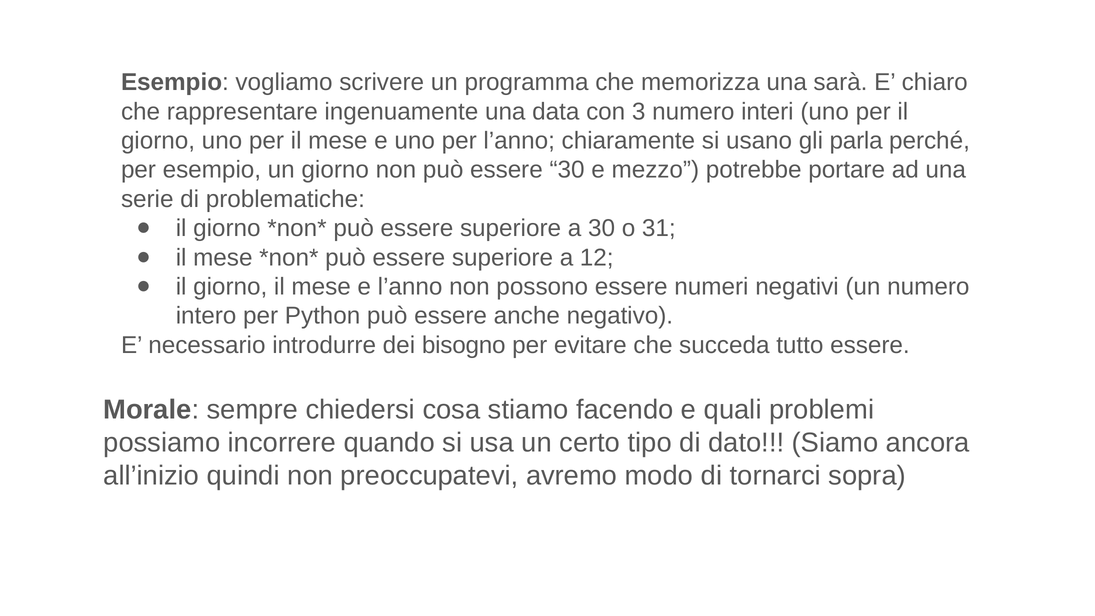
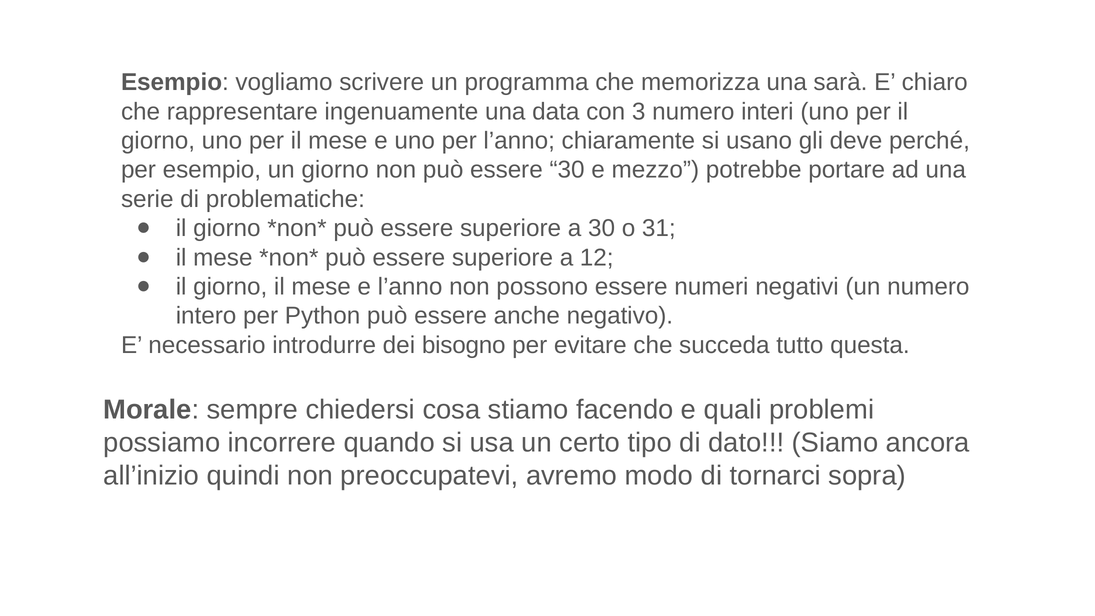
parla: parla -> deve (856, 141)
tutto essere: essere -> questa (870, 345)
